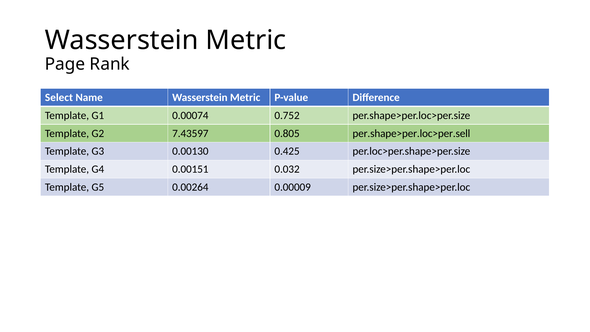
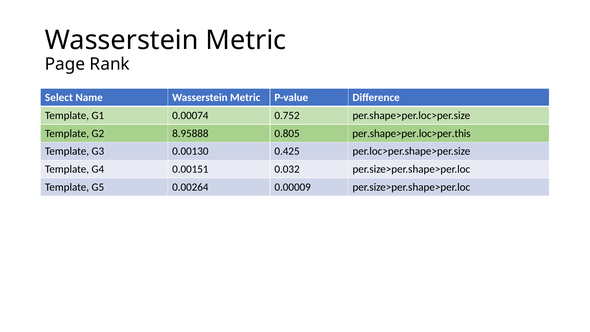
7.43597: 7.43597 -> 8.95888 (190, 133)
per.shape>per.loc>per.sell: per.shape>per.loc>per.sell -> per.shape>per.loc>per.this (411, 133)
